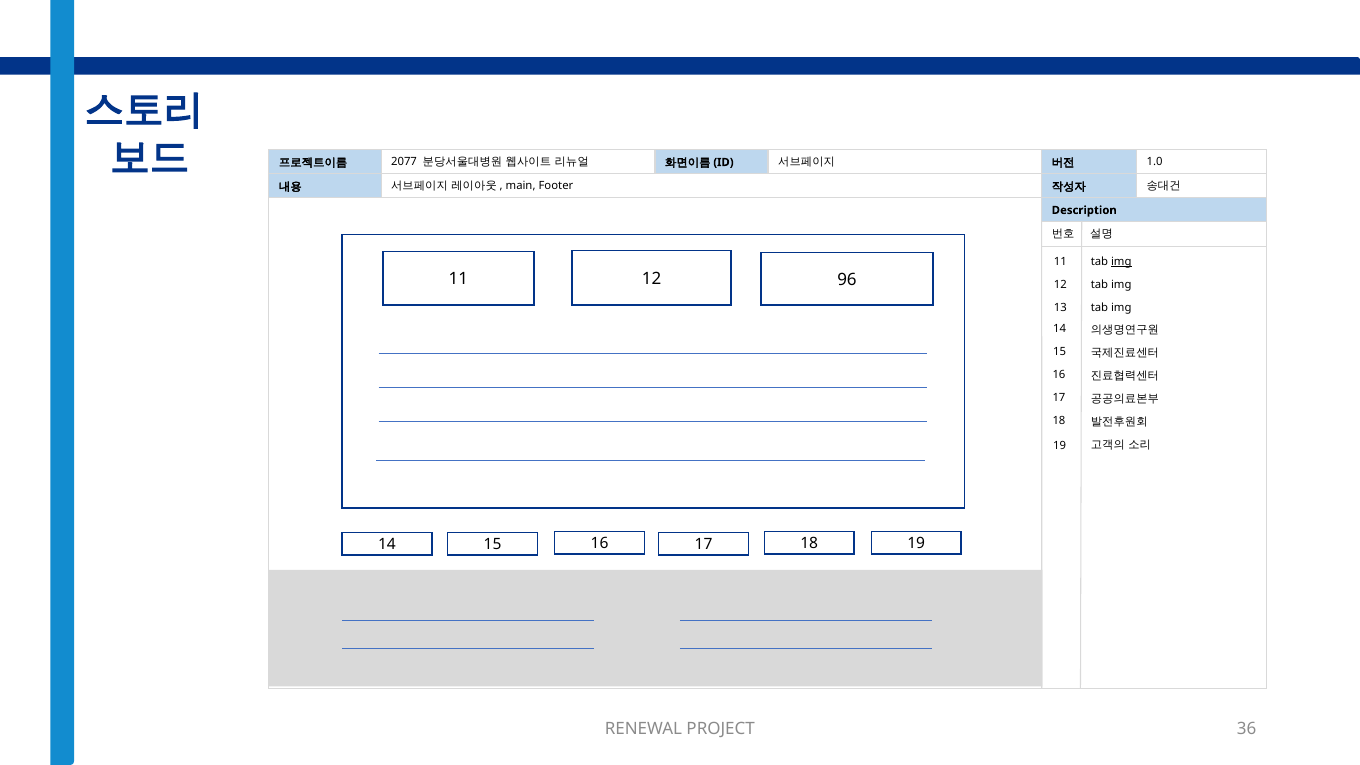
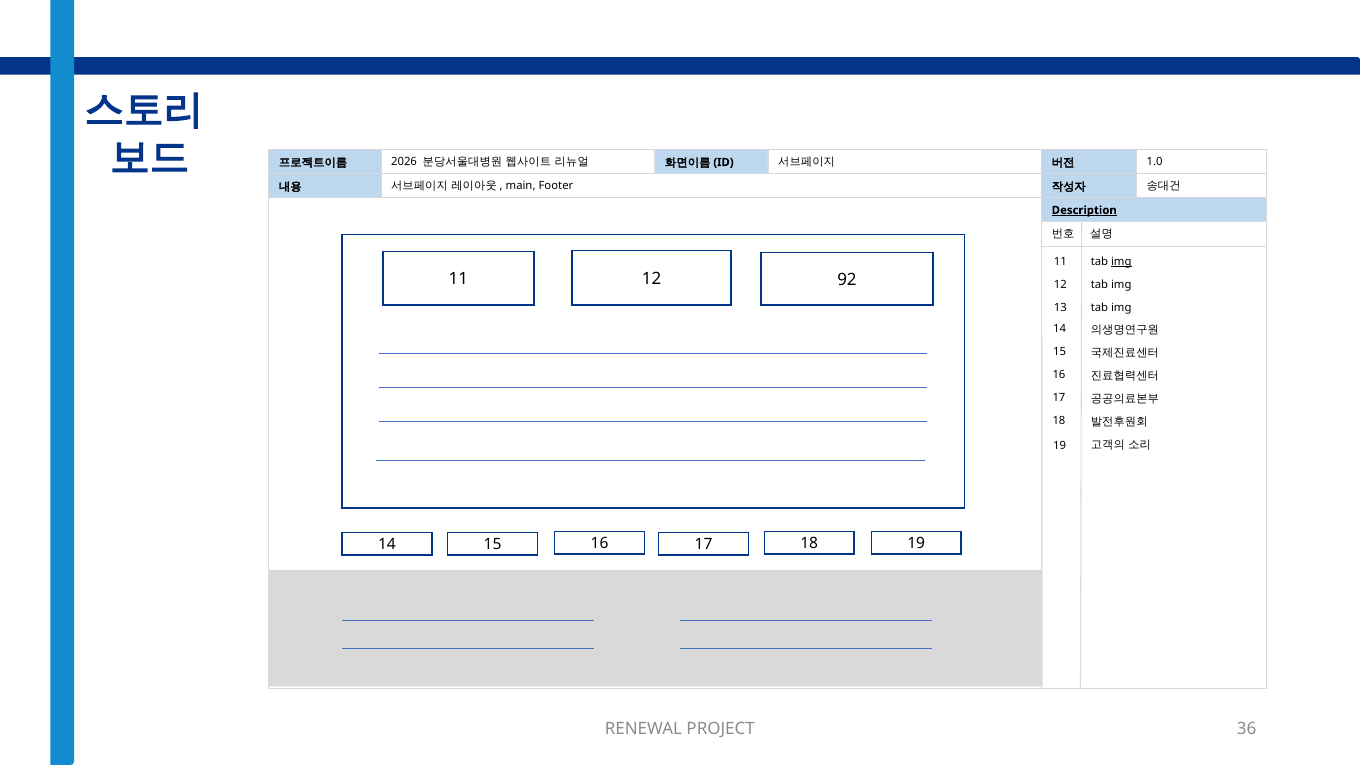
2077: 2077 -> 2026 (404, 162)
Description underline: none -> present (1084, 210)
96: 96 -> 92 (847, 280)
